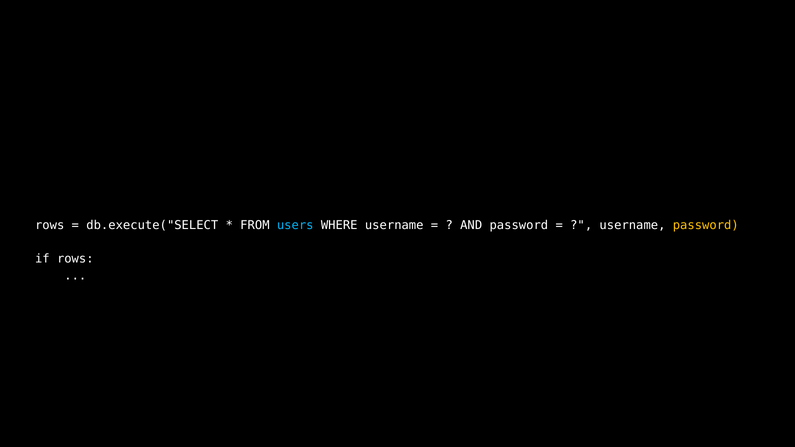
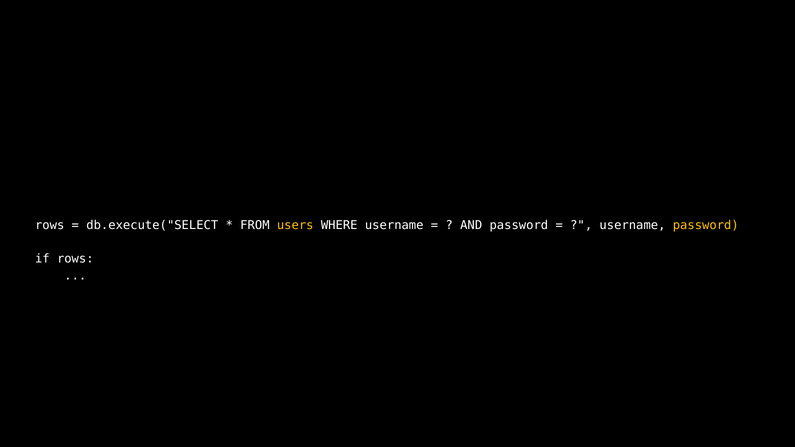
users colour: light blue -> yellow (295, 225)
